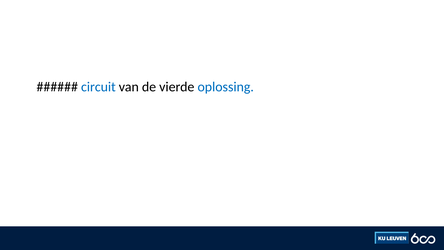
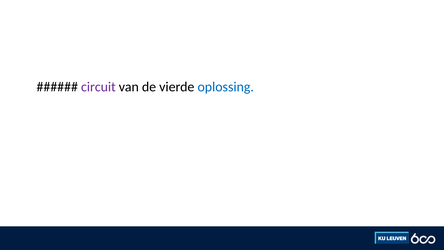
circuit colour: blue -> purple (98, 87)
